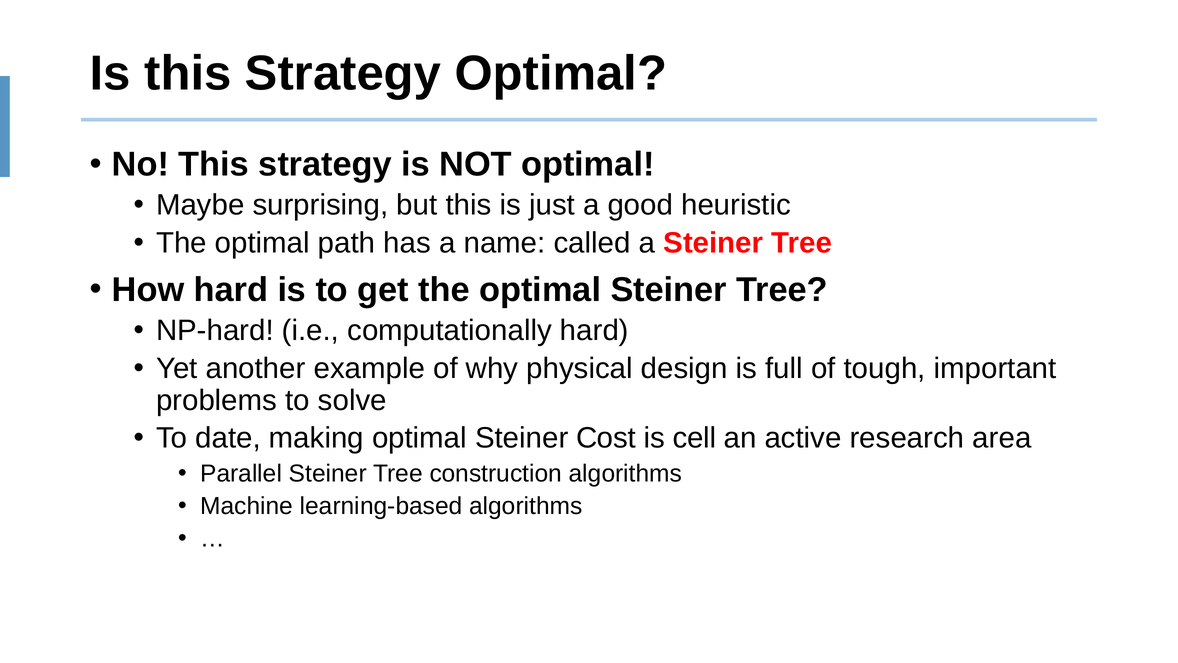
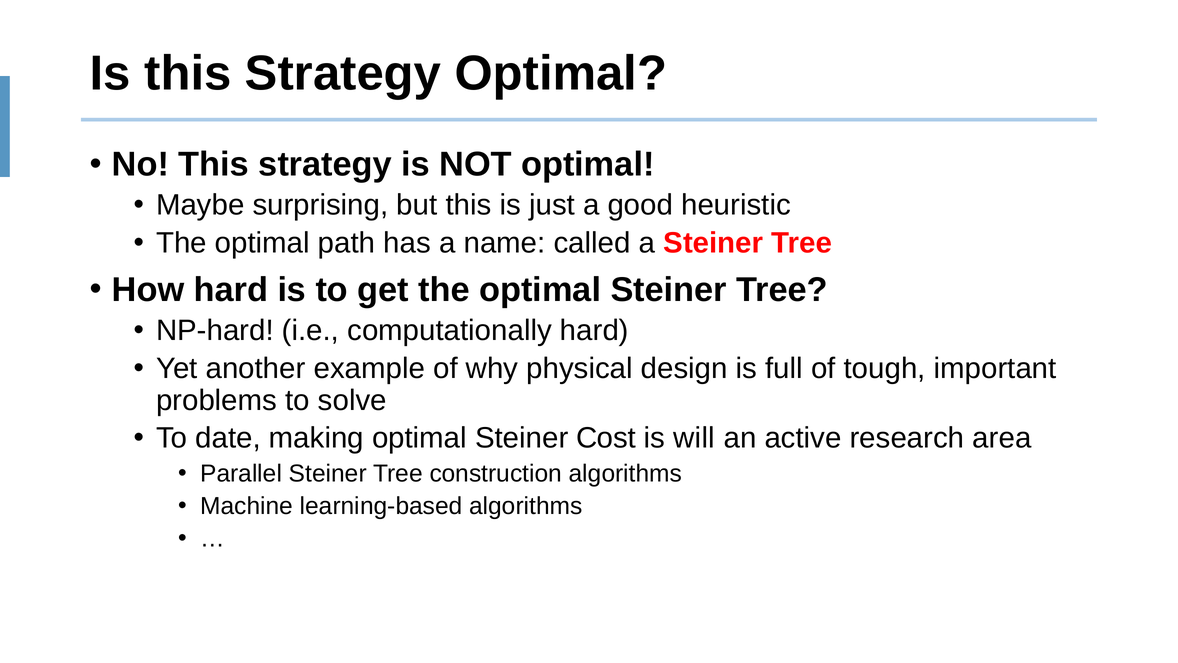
cell: cell -> will (694, 438)
